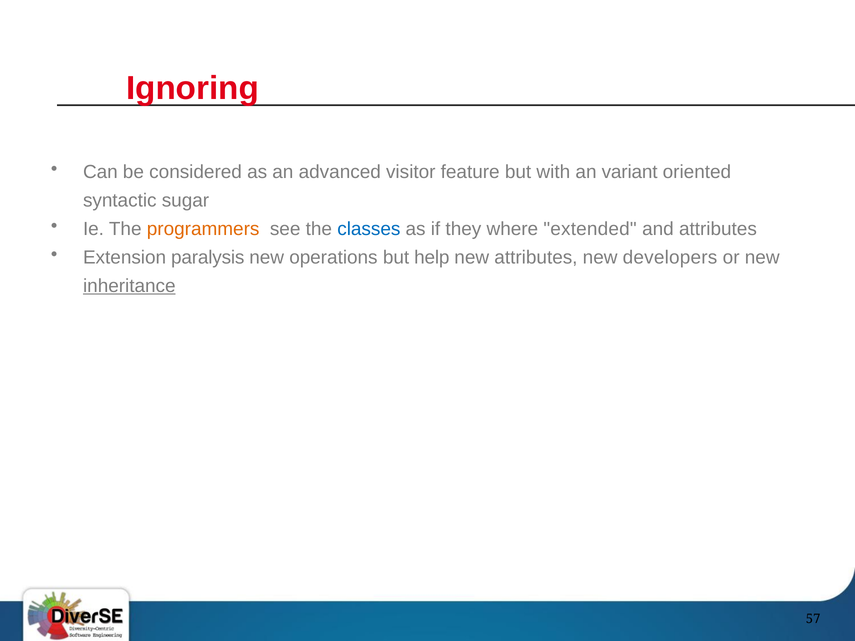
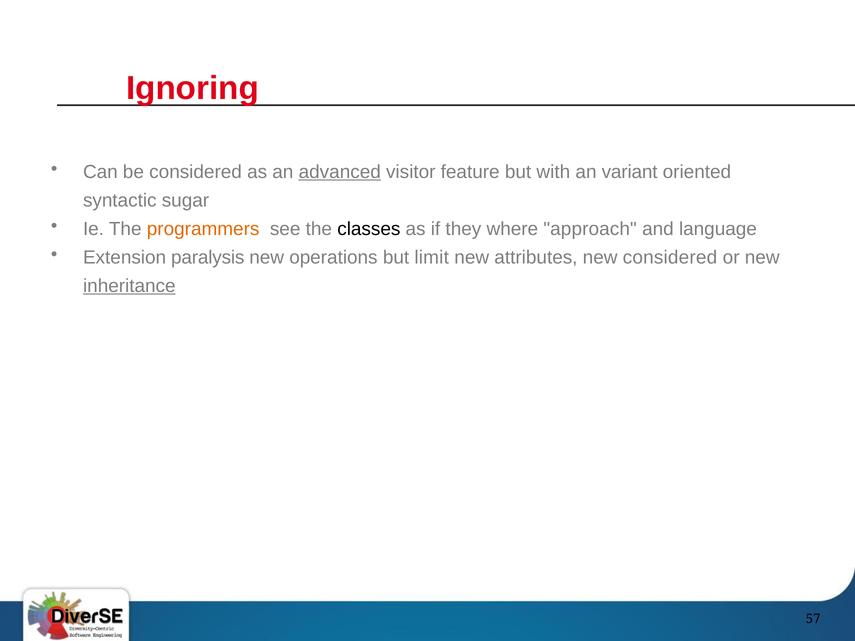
advanced underline: none -> present (340, 172)
classes colour: blue -> black (369, 229)
extended: extended -> approach (590, 229)
and attributes: attributes -> language (718, 229)
help: help -> limit (432, 258)
new developers: developers -> considered (670, 258)
